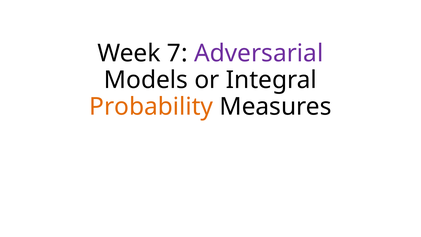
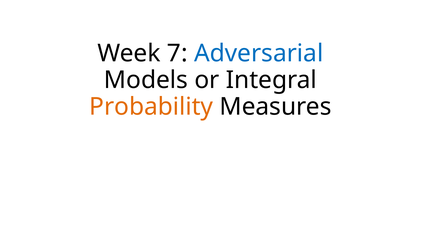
Adversarial colour: purple -> blue (259, 53)
